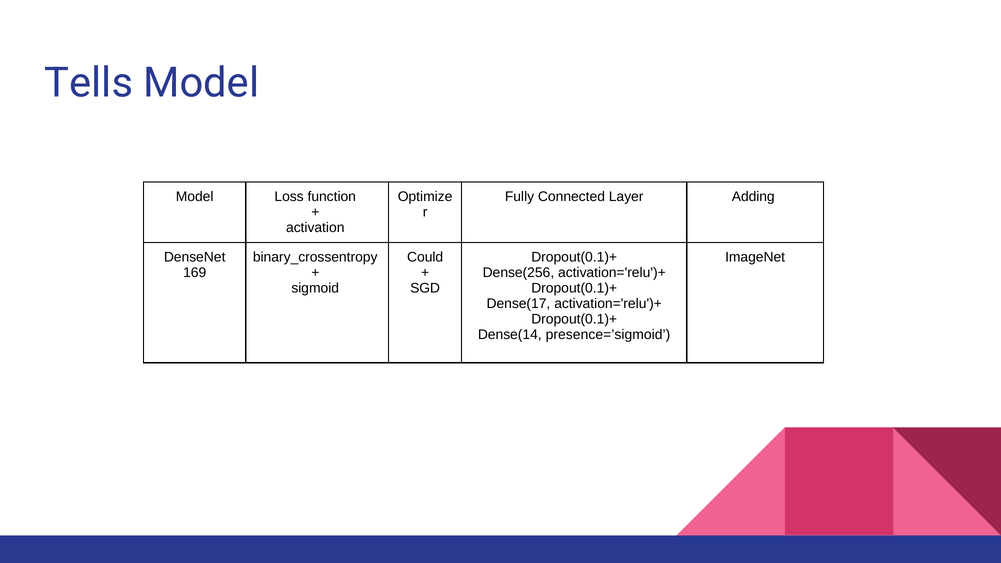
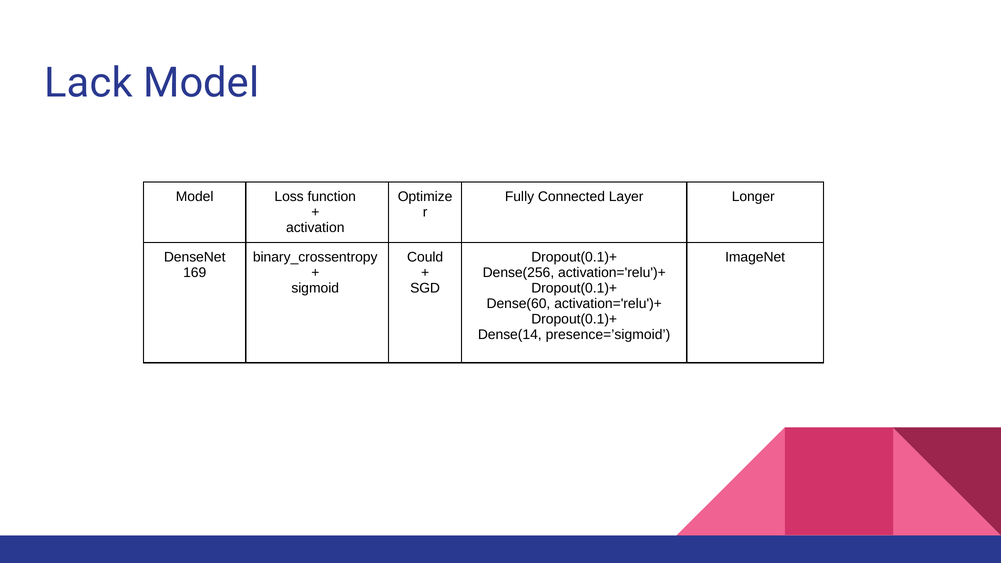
Tells: Tells -> Lack (89, 83)
Adding: Adding -> Longer (753, 197)
Dense(17: Dense(17 -> Dense(60 (518, 304)
